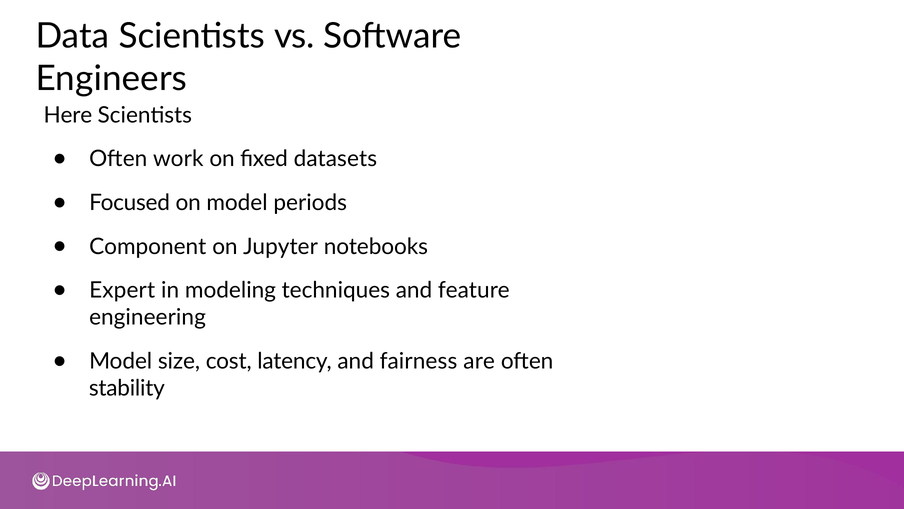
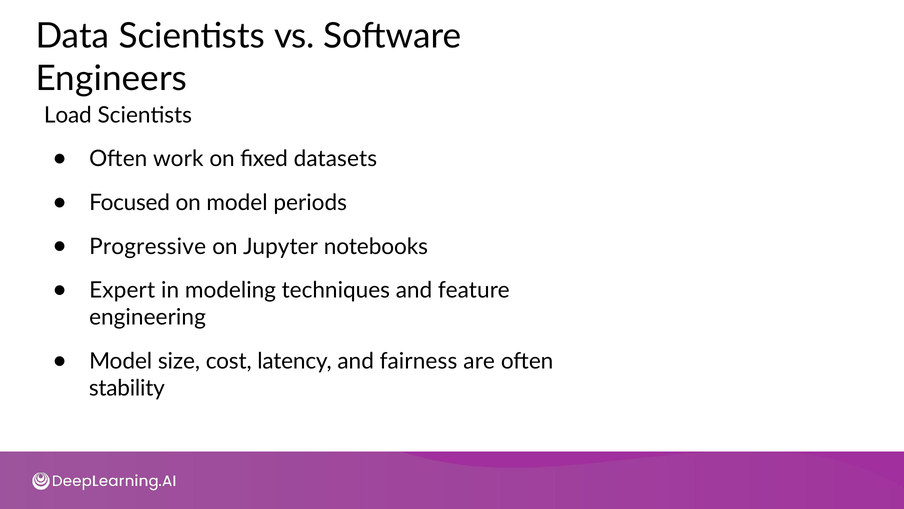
Here: Here -> Load (68, 115)
Component: Component -> Progressive (148, 246)
